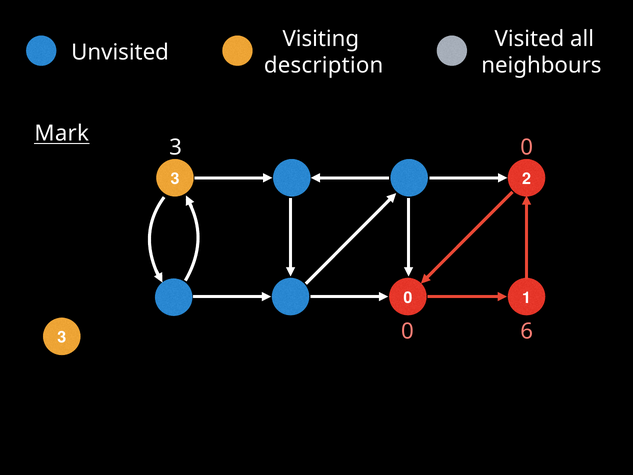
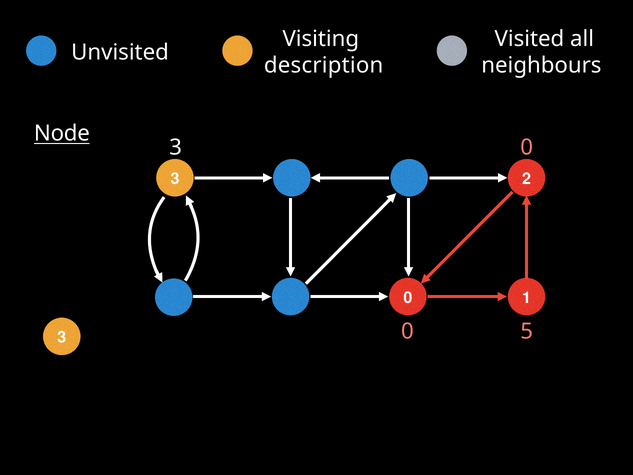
Mark: Mark -> Node (62, 133)
6: 6 -> 5 (527, 331)
